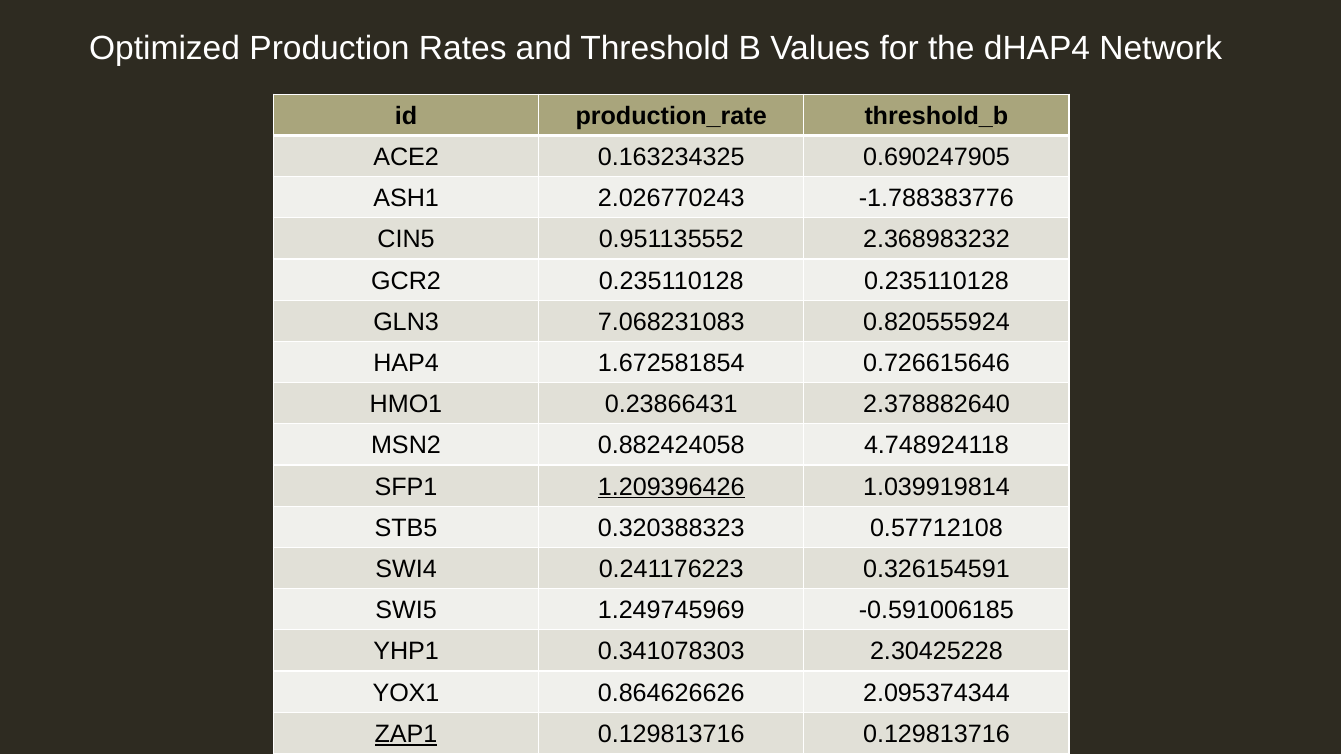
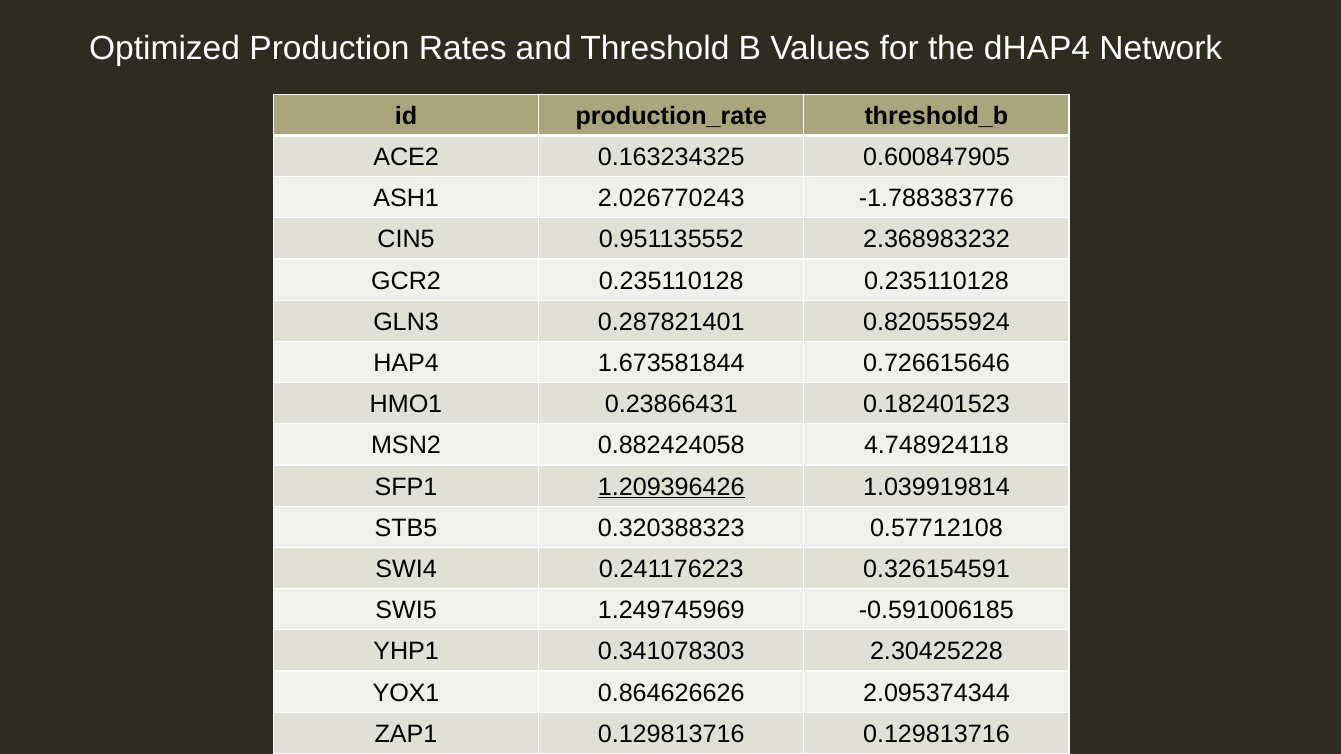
0.690247905: 0.690247905 -> 0.600847905 (936, 157)
7.068231083: 7.068231083 -> 0.287821401 (671, 322)
1.672581854: 1.672581854 -> 1.673581844 (671, 363)
2.378882640: 2.378882640 -> 0.182401523 (936, 405)
ZAP1 underline: present -> none (406, 734)
